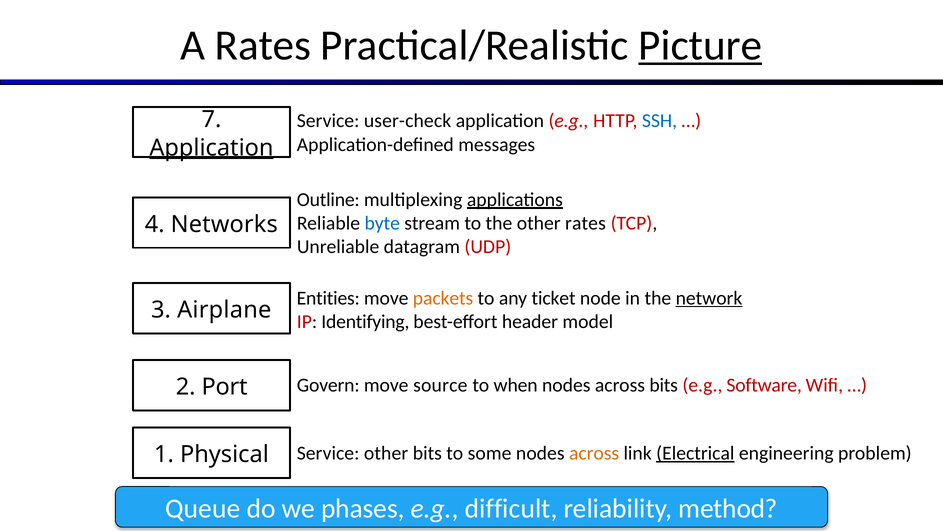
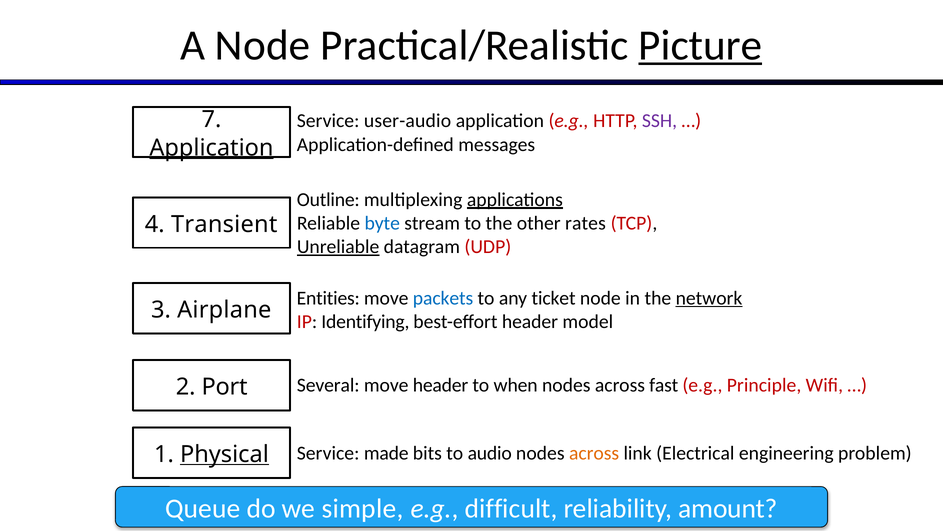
A Rates: Rates -> Node (263, 45)
user-check: user-check -> user-audio (408, 121)
SSH colour: blue -> purple (660, 121)
Networks: Networks -> Transient (224, 224)
Unreliable underline: none -> present (338, 247)
packets colour: orange -> blue (443, 298)
Govern: Govern -> Several (328, 385)
move source: source -> header (441, 385)
across bits: bits -> fast (664, 385)
Software: Software -> Principle (764, 385)
Service other: other -> made (386, 453)
some: some -> audio (490, 453)
Electrical underline: present -> none (695, 453)
Physical underline: none -> present (224, 454)
phases: phases -> simple (363, 508)
method: method -> amount (728, 508)
